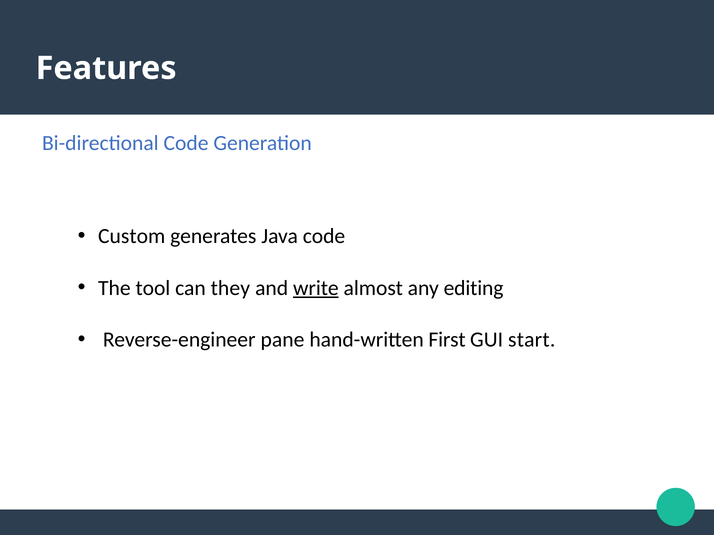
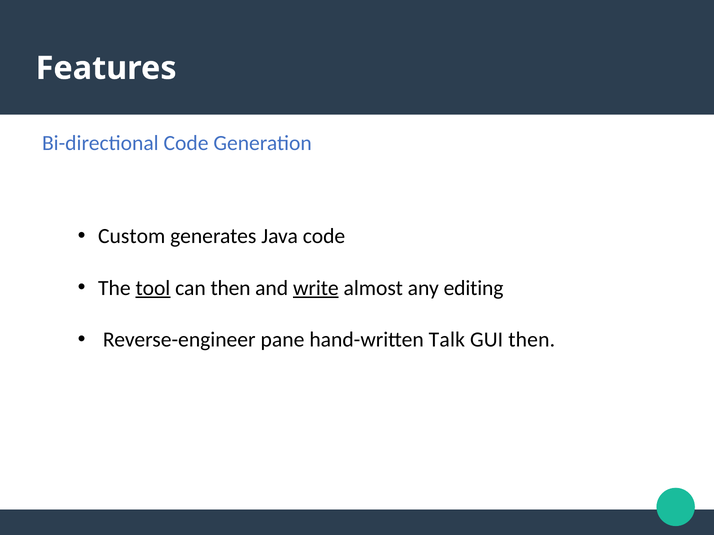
tool underline: none -> present (153, 288)
can they: they -> then (231, 288)
First: First -> Talk (447, 340)
GUI start: start -> then (532, 340)
